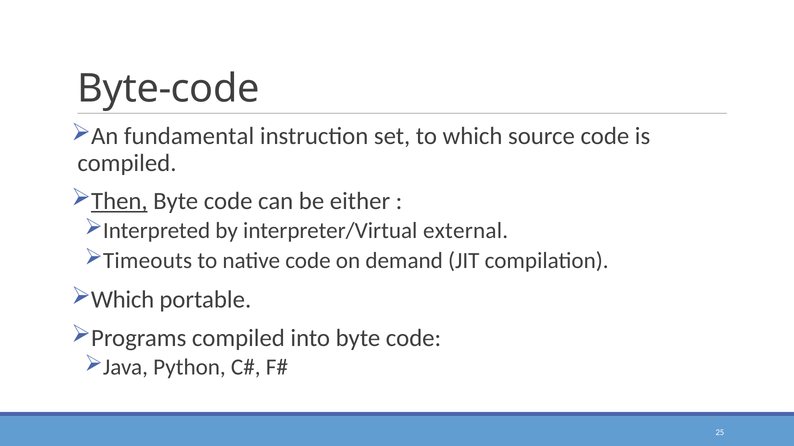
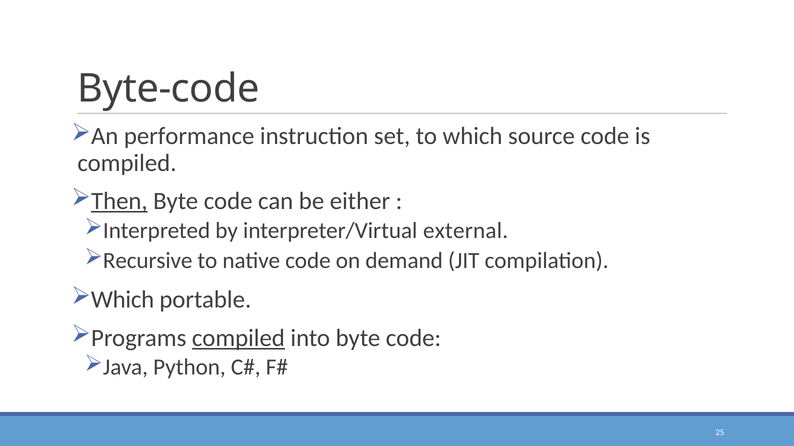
fundamental: fundamental -> performance (189, 136)
Timeouts: Timeouts -> Recursive (148, 261)
compiled underline: none -> present (238, 338)
